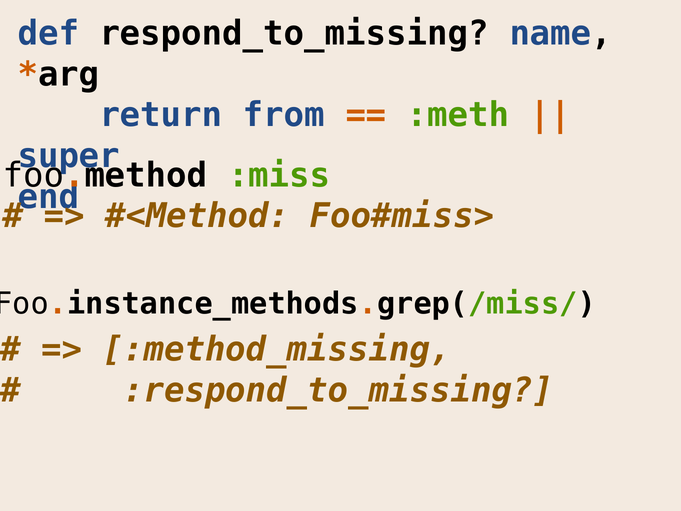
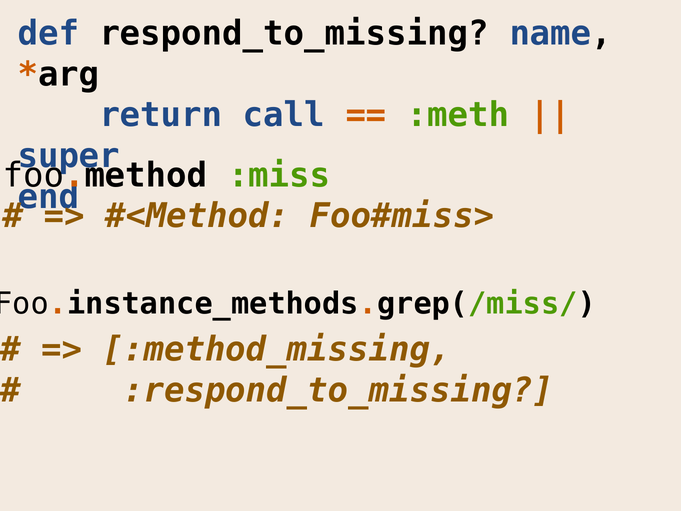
from: from -> call (284, 115)
